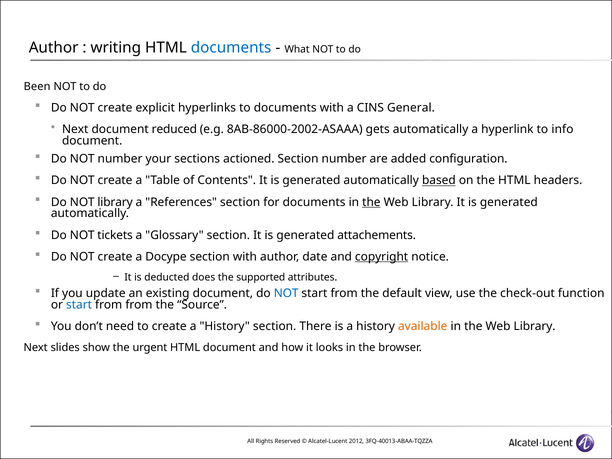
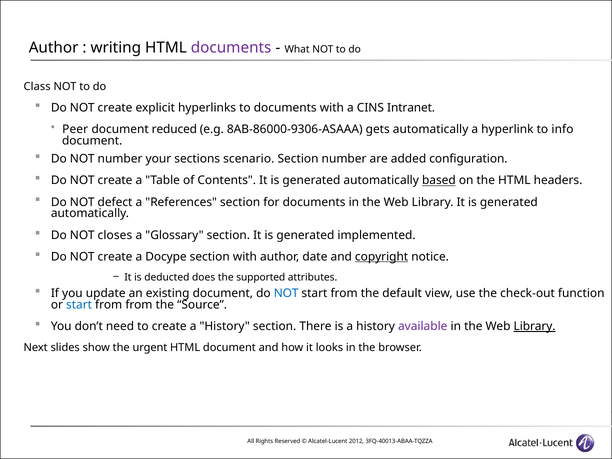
documents colour: blue -> purple (231, 48)
Been: Been -> Class (37, 86)
General: General -> Intranet (411, 108)
Next: Next -> Peer (75, 129)
8AB-86000-2002-ASAAA: 8AB-86000-2002-ASAAA -> 8AB-86000-9306-ASAAA (295, 129)
actioned: actioned -> scenario (249, 159)
NOT library: library -> defect (115, 202)
the underline: present -> none (371, 202)
tickets: tickets -> closes (115, 235)
attachements: attachements -> implemented (377, 235)
available colour: orange -> purple (423, 326)
Library underline: none -> present (535, 326)
